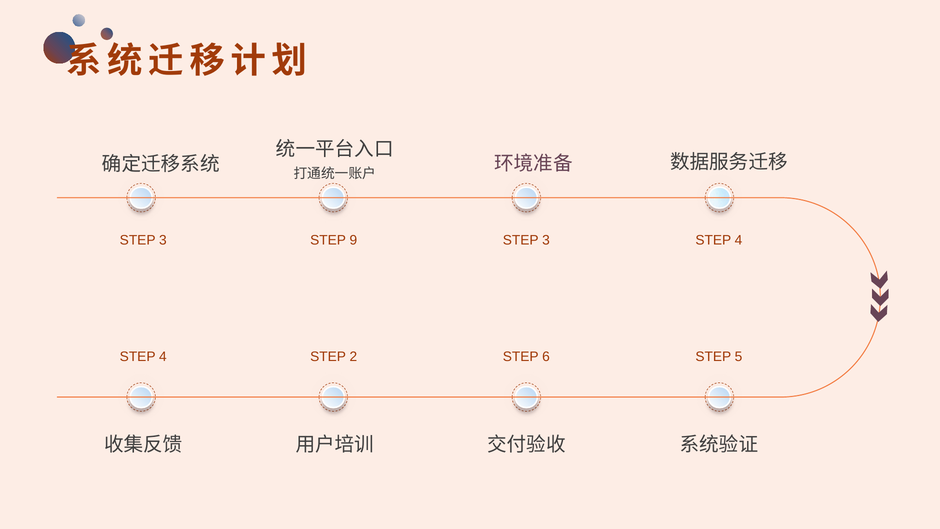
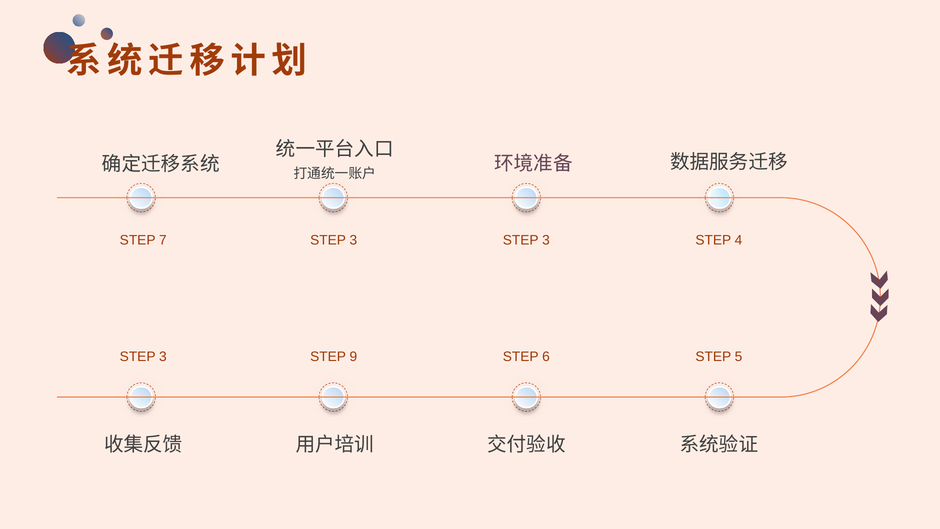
3: 3 -> 7 (163, 240)
9: 9 -> 3 (353, 240)
4: 4 -> 3 (163, 356)
2: 2 -> 9 (353, 356)
